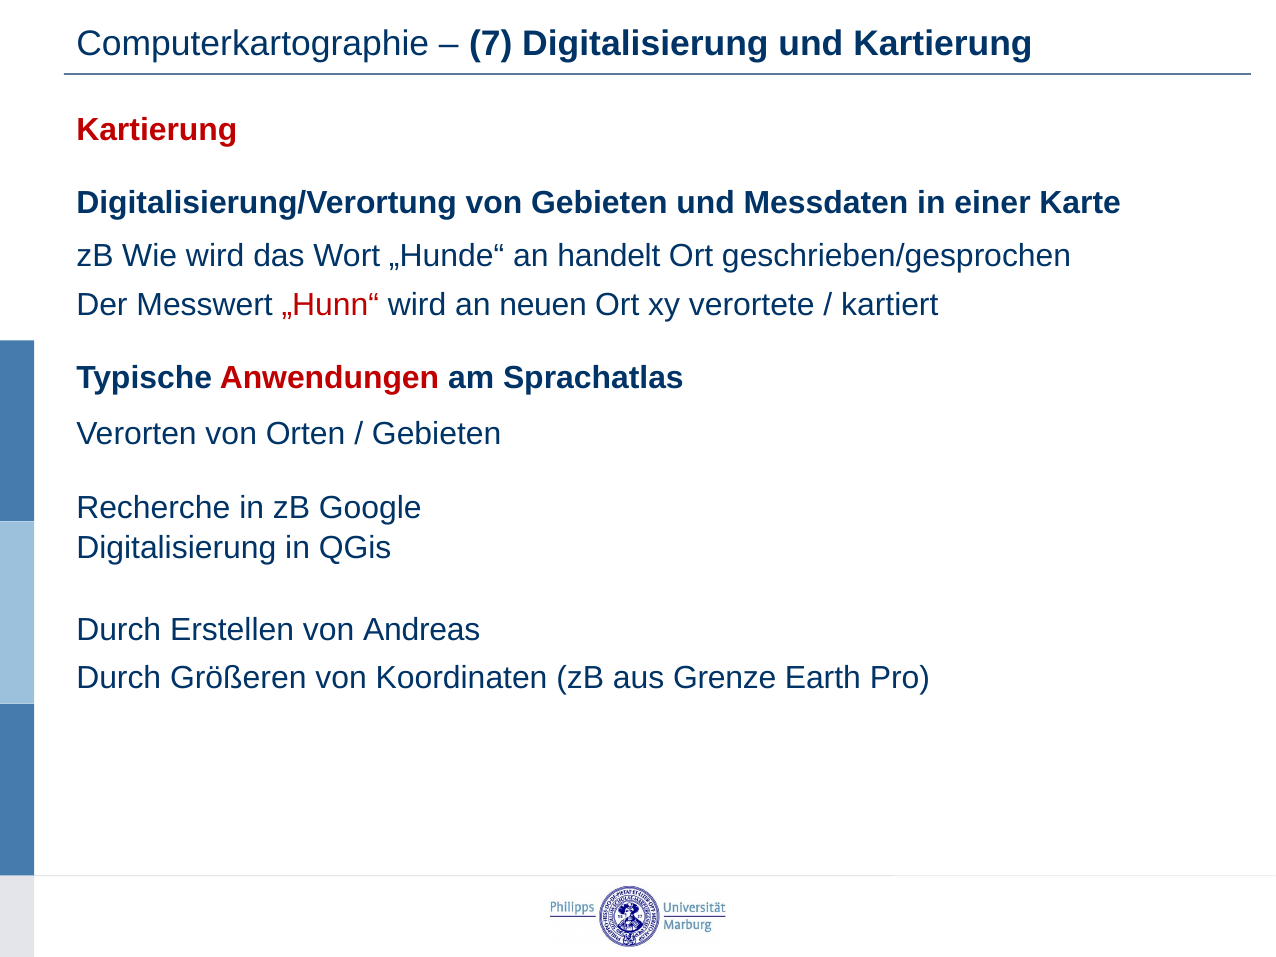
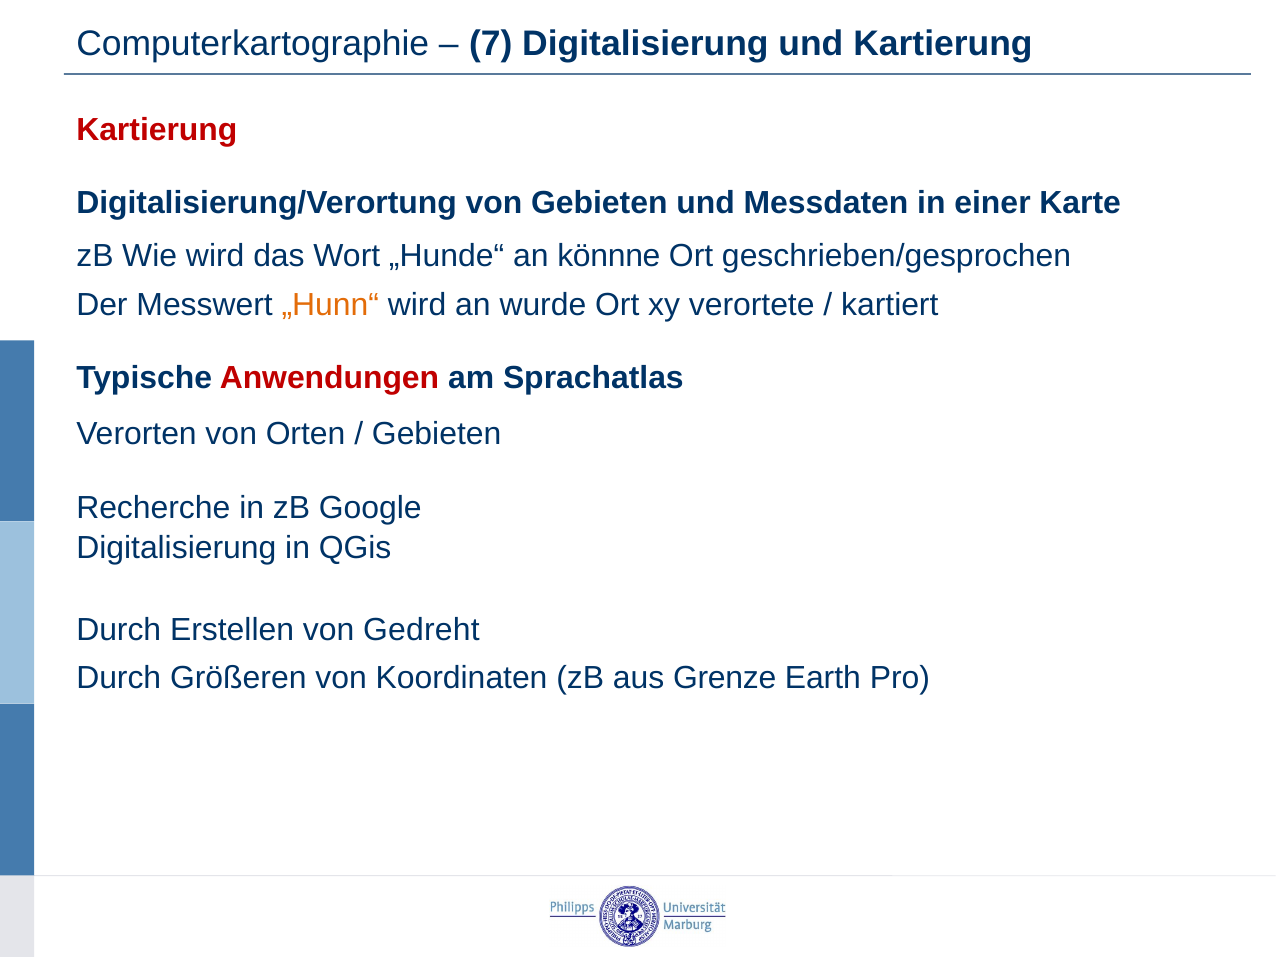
handelt: handelt -> könnne (609, 256)
„Hunn“ colour: red -> orange (330, 305)
neuen: neuen -> wurde (543, 305)
Andreas: Andreas -> Gedreht (421, 630)
